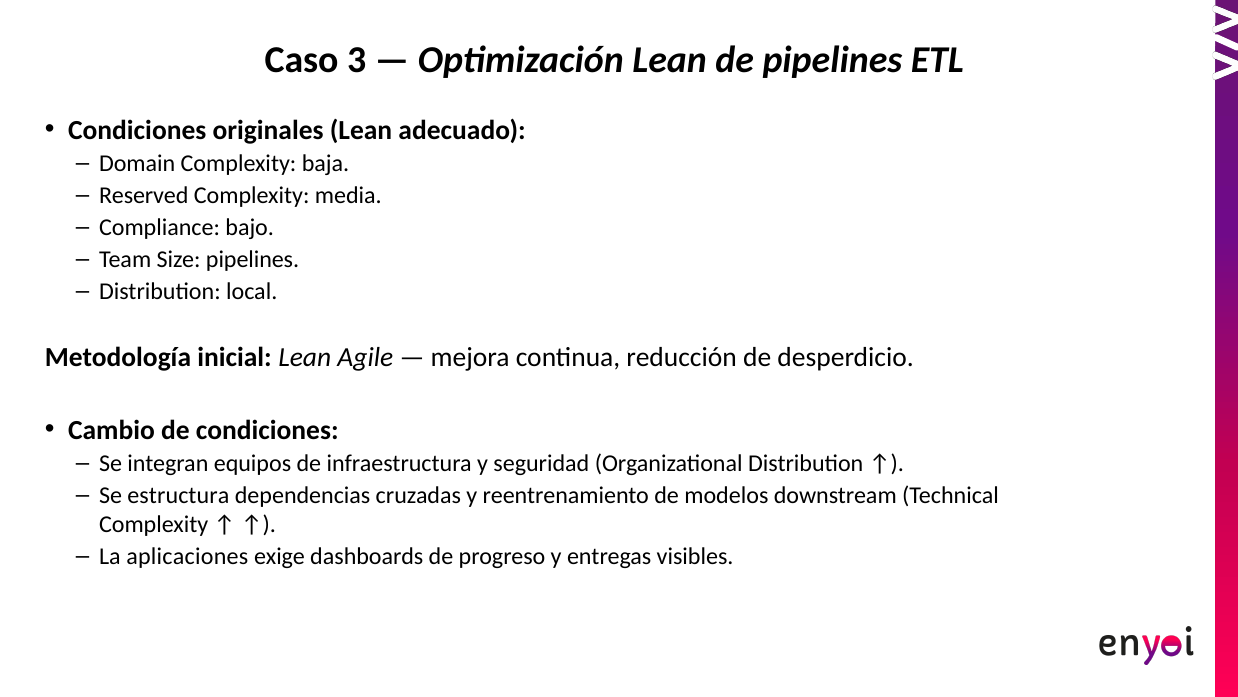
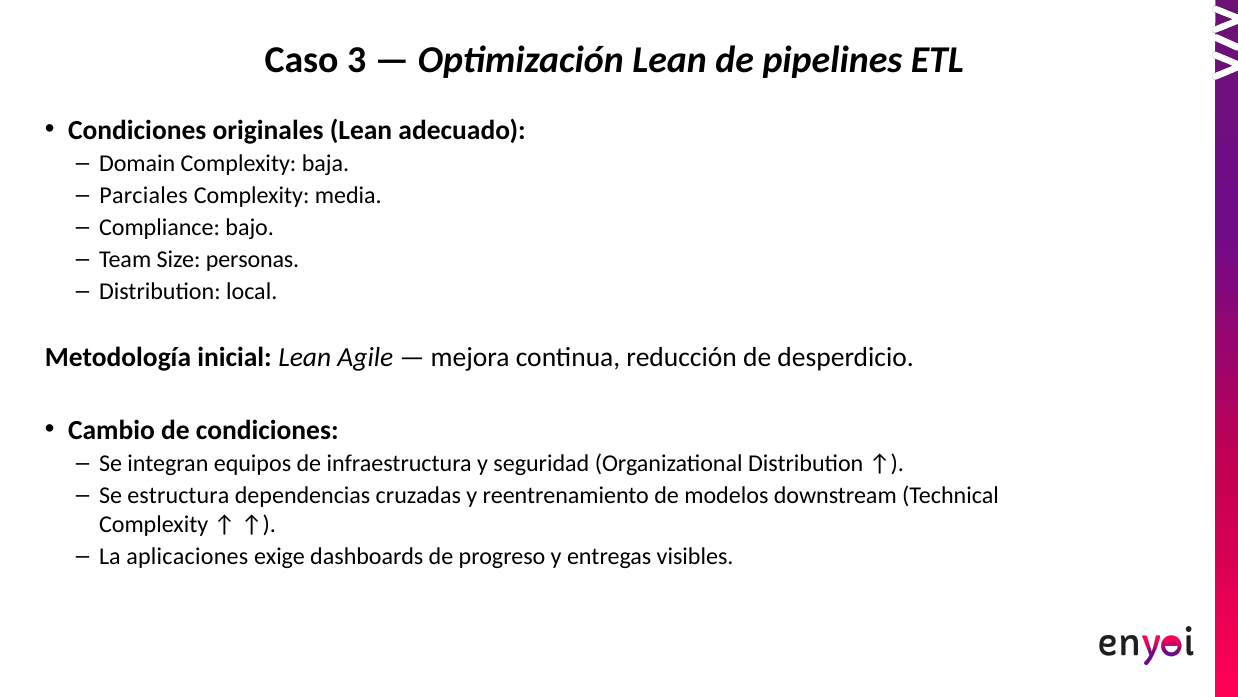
Reserved: Reserved -> Parciales (144, 196)
Size pipelines: pipelines -> personas (253, 259)
